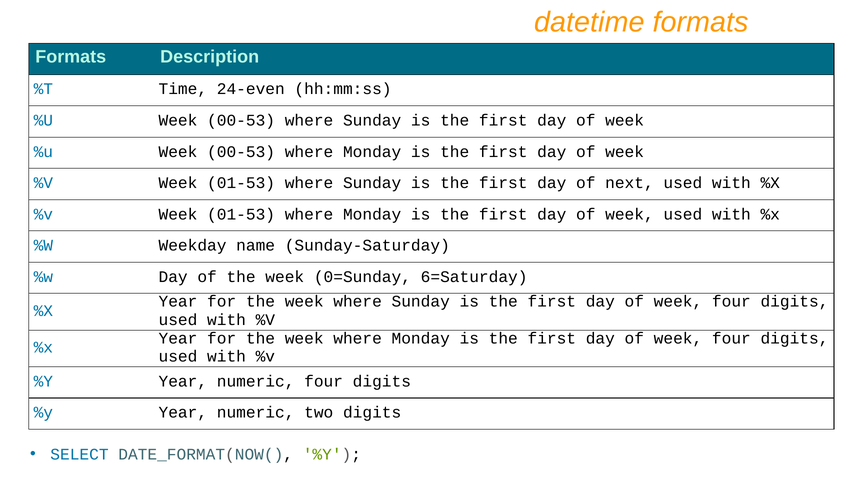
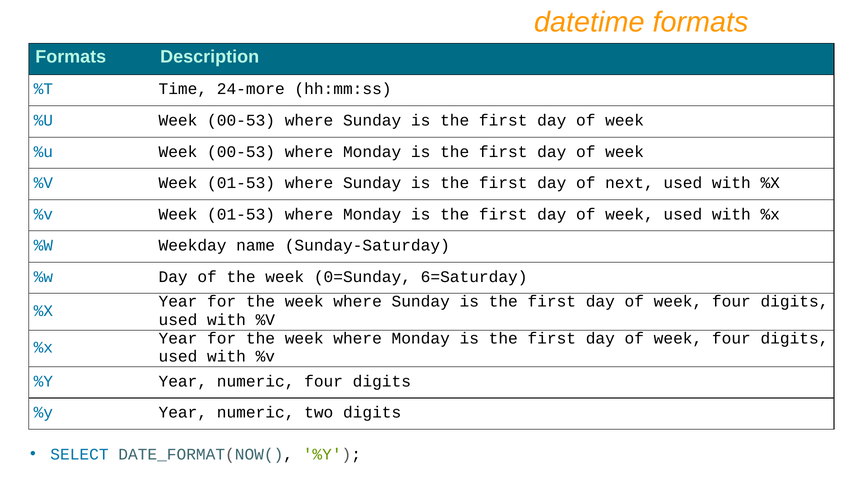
24-even: 24-even -> 24-more (251, 89)
